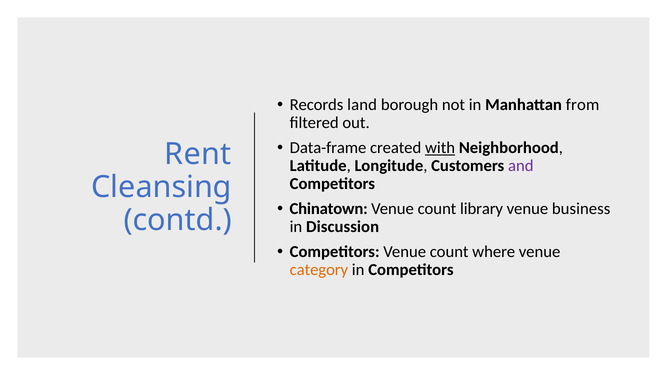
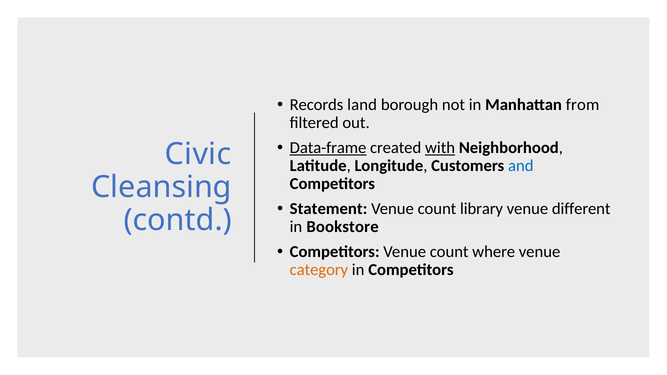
Data-frame underline: none -> present (328, 148)
Rent: Rent -> Civic (198, 154)
and colour: purple -> blue (521, 166)
Chinatown: Chinatown -> Statement (329, 209)
business: business -> different (581, 209)
Discussion: Discussion -> Bookstore (343, 227)
